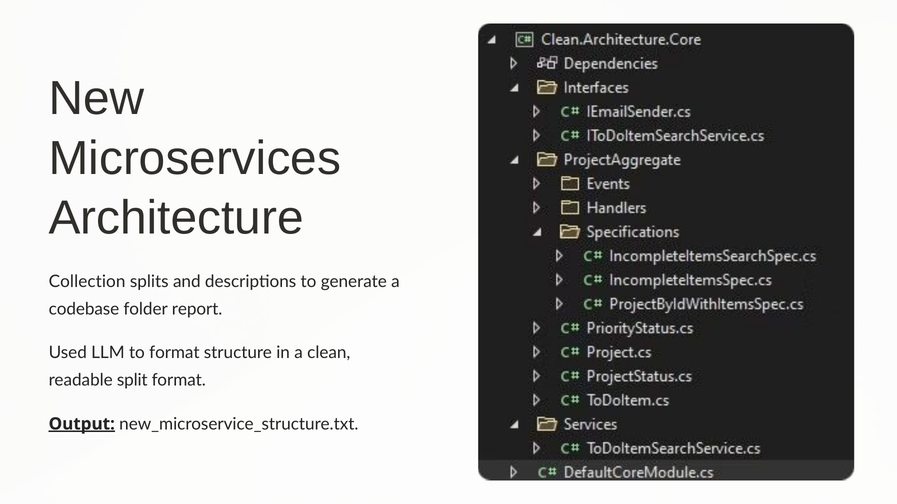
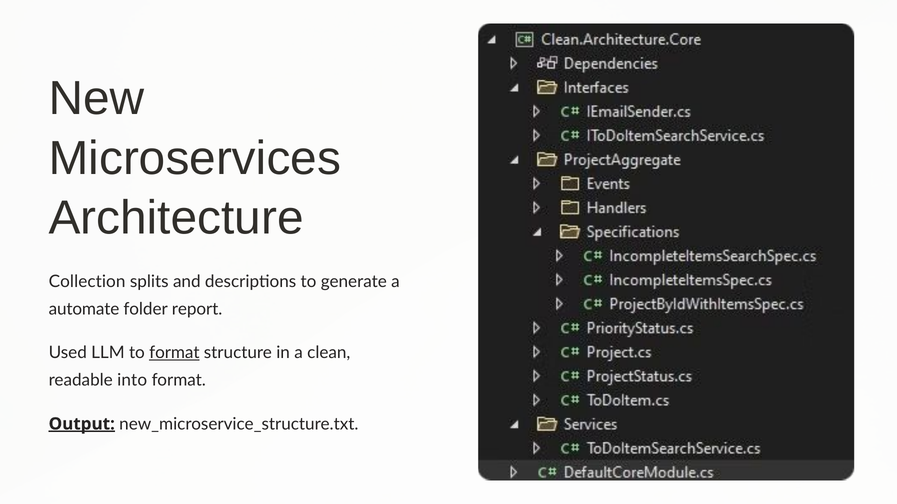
codebase: codebase -> automate (84, 309)
format underline: none -> present (174, 353)
split: split -> into (132, 381)
